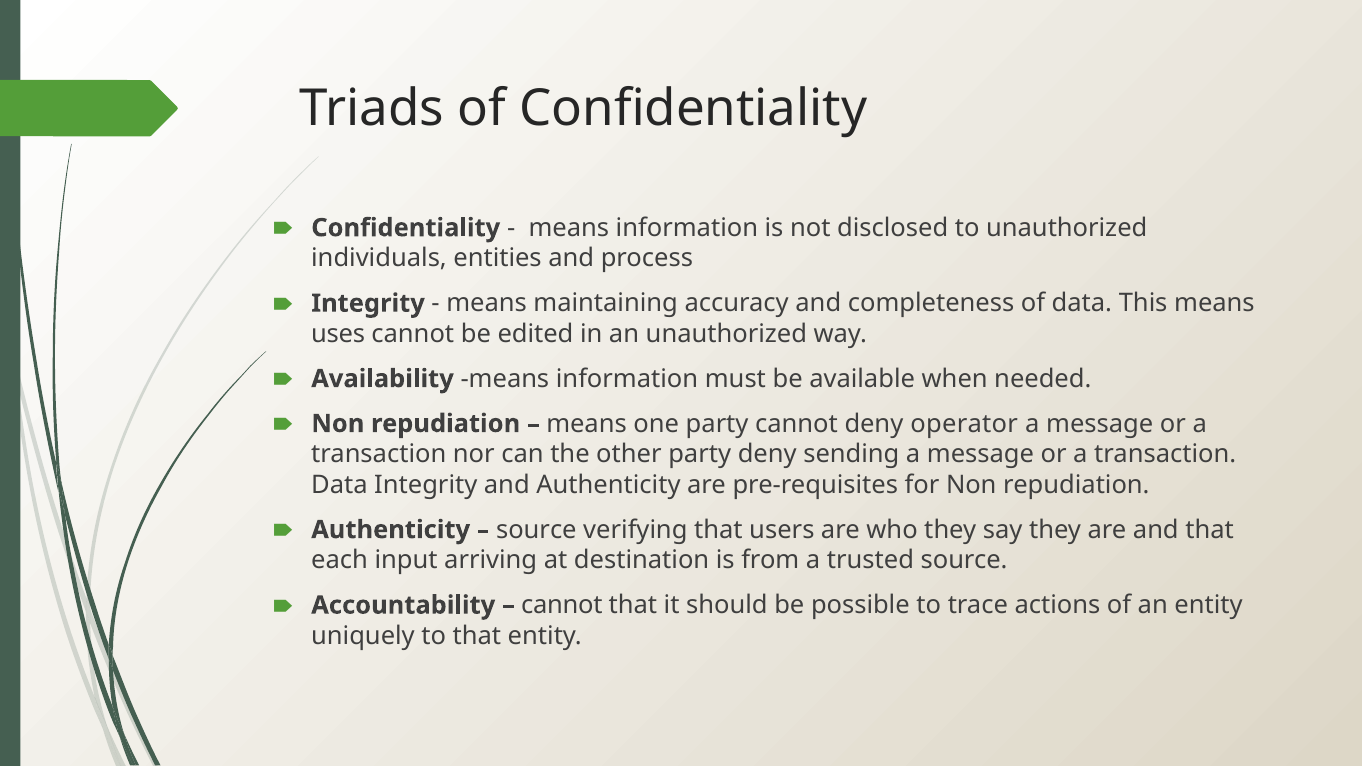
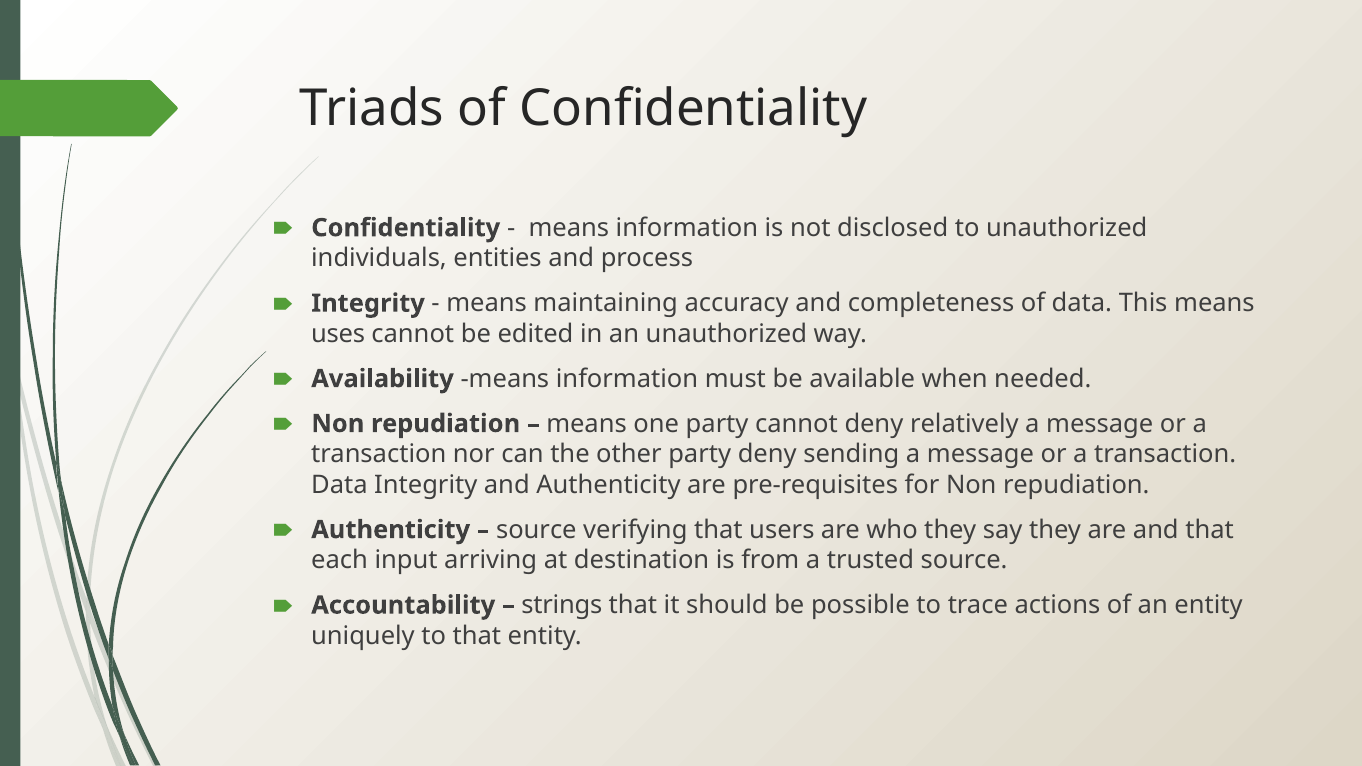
operator: operator -> relatively (964, 424)
cannot: cannot -> strings (562, 605)
